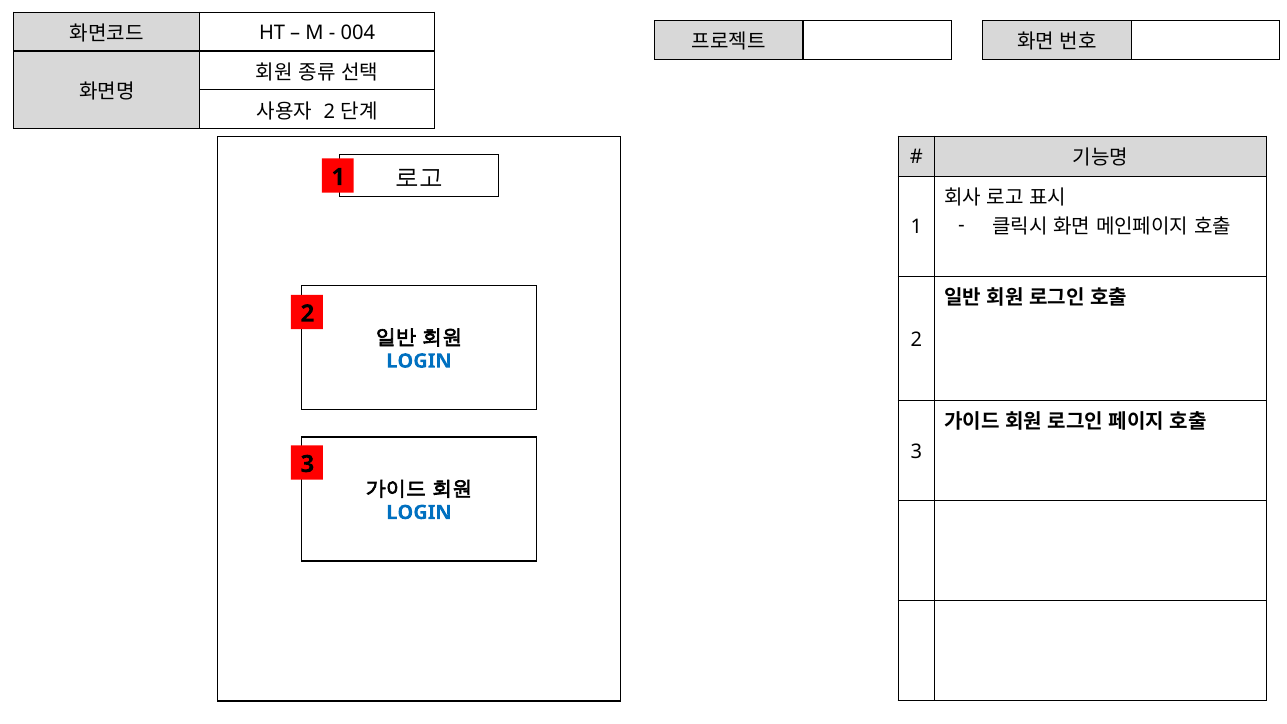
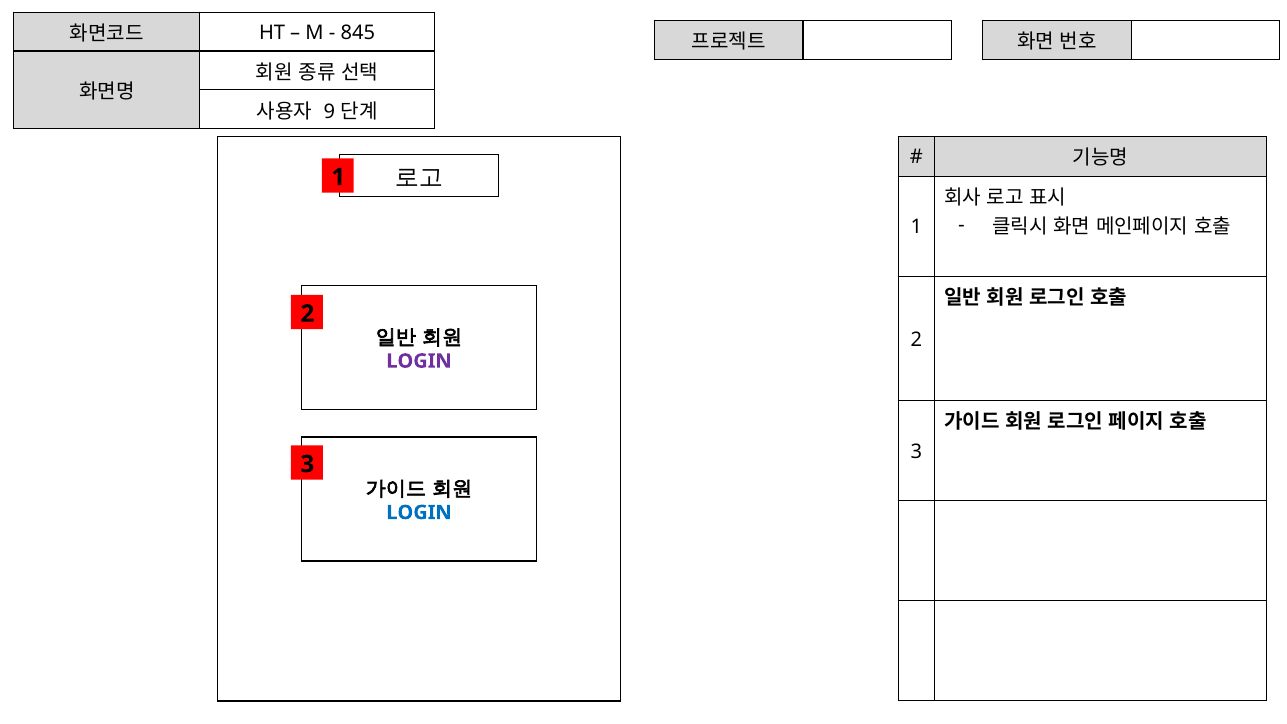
004: 004 -> 845 (358, 33)
2: 2 -> 9 (329, 111)
LOGIN colour: blue -> purple (419, 361)
